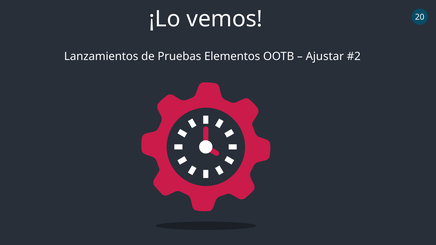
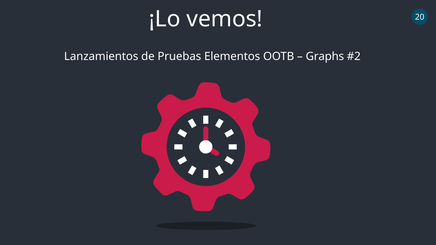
Ajustar: Ajustar -> Graphs (325, 57)
